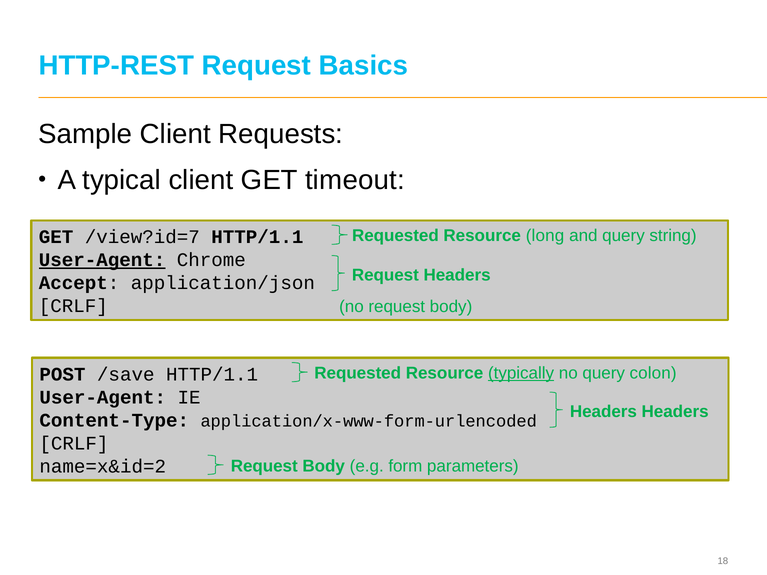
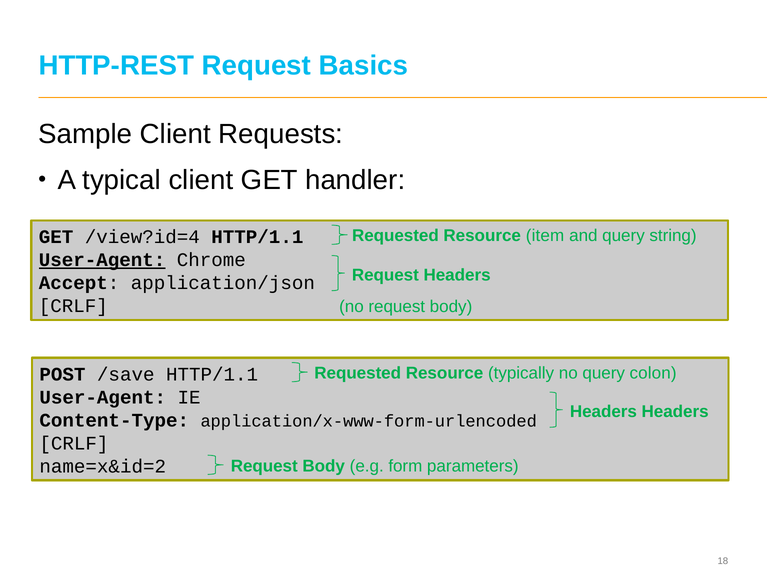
timeout: timeout -> handler (355, 180)
long: long -> item (545, 236)
/view?id=7: /view?id=7 -> /view?id=4 (142, 237)
typically underline: present -> none (521, 373)
